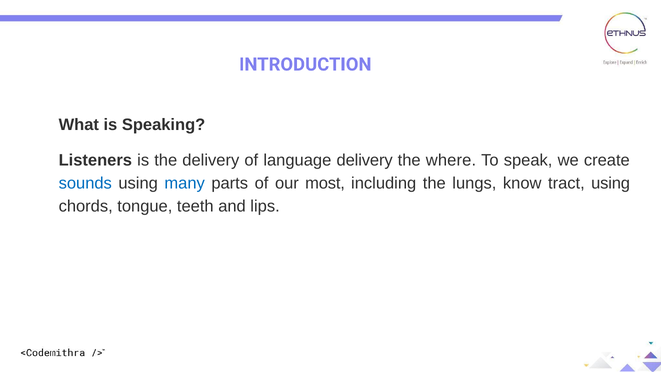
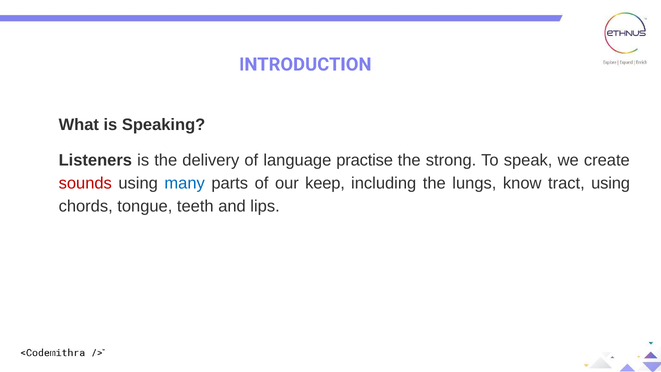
language delivery: delivery -> practise (365, 160)
where: where -> strong (451, 160)
sounds colour: blue -> red (85, 183)
most: most -> keep (325, 183)
